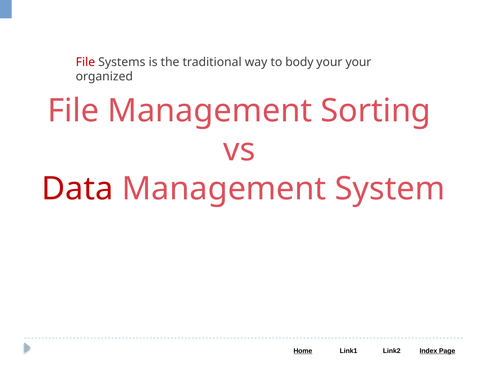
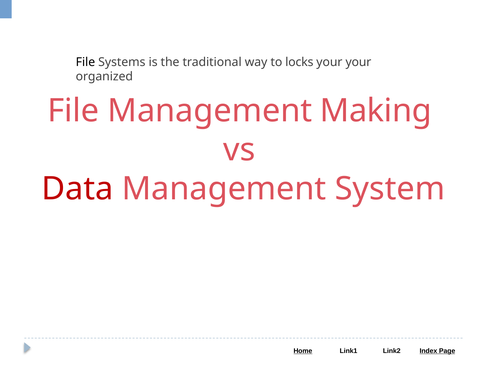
File colour: red -> black (85, 62)
body: body -> locks (299, 62)
Sorting: Sorting -> Making (376, 111)
